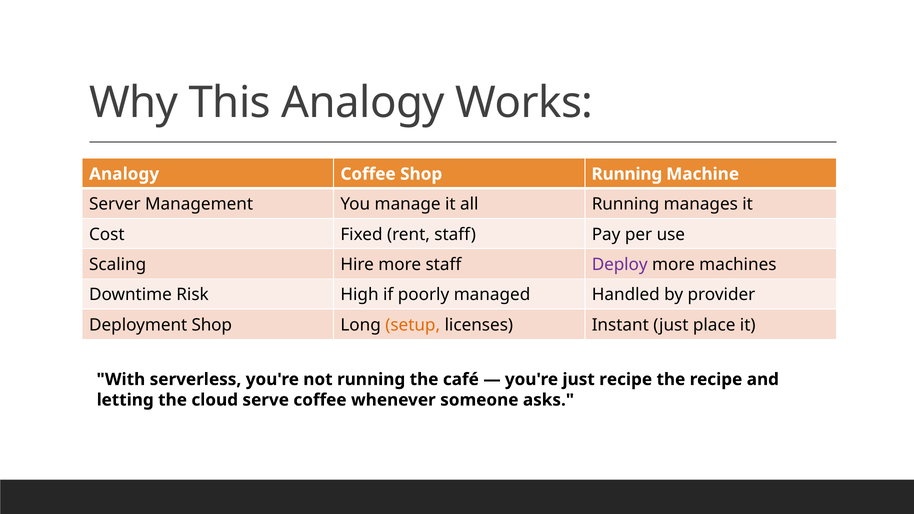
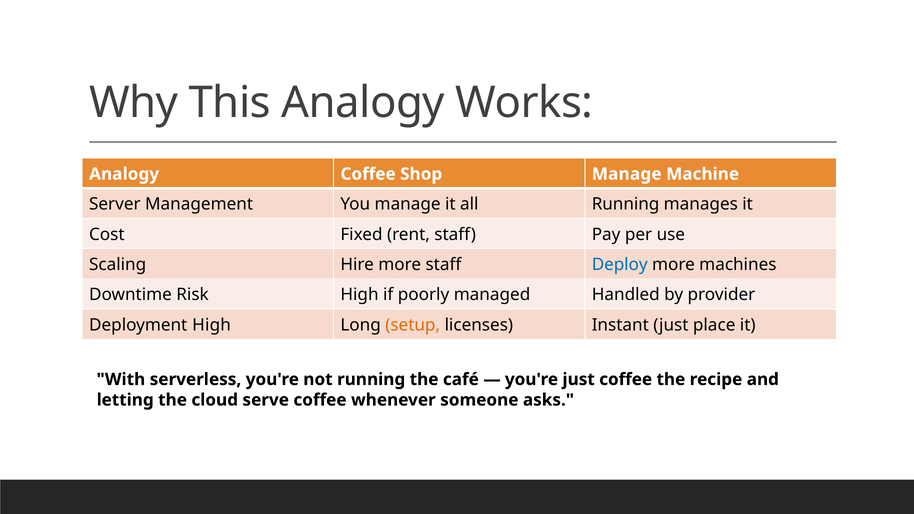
Shop Running: Running -> Manage (627, 174)
Deploy colour: purple -> blue (620, 265)
Deployment Shop: Shop -> High (212, 325)
just recipe: recipe -> coffee (626, 379)
